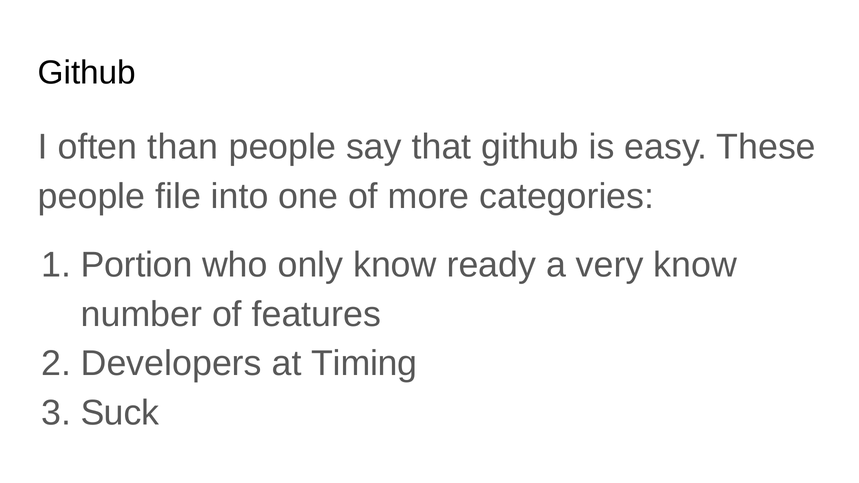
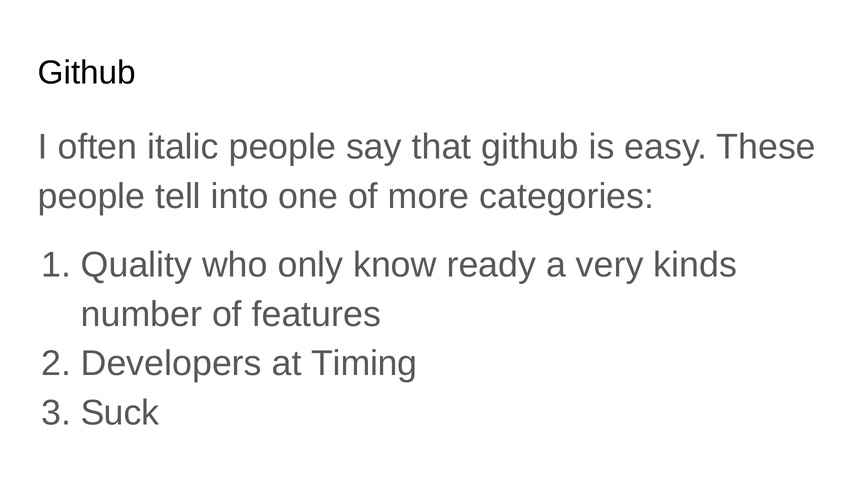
than: than -> italic (183, 147)
file: file -> tell (178, 197)
Portion: Portion -> Quality (136, 265)
very know: know -> kinds (695, 265)
